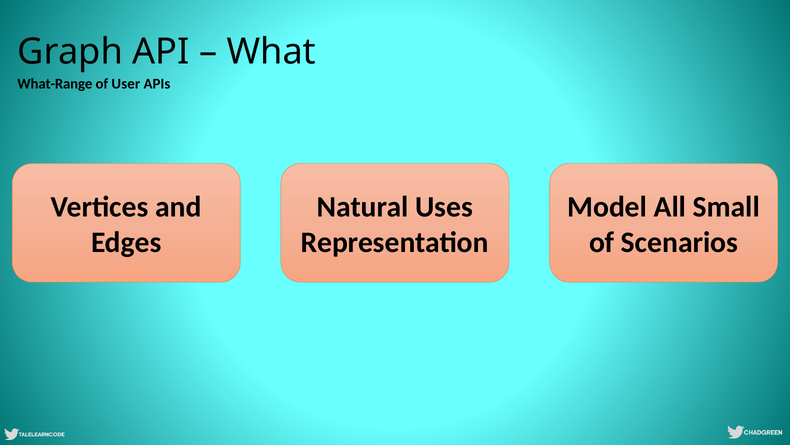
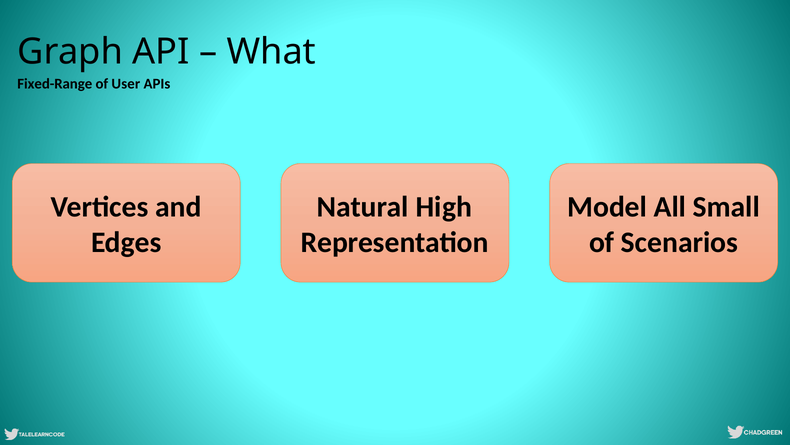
What-Range: What-Range -> Fixed-Range (55, 84)
Uses: Uses -> High (444, 207)
